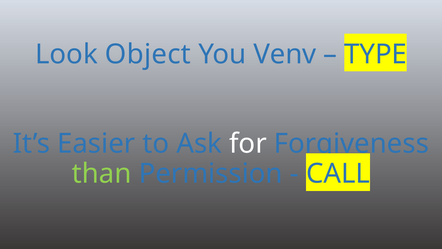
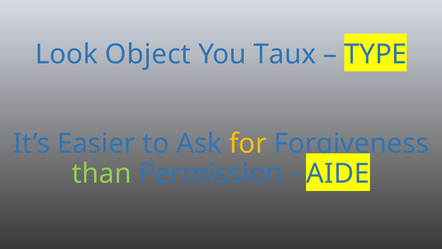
Venv: Venv -> Taux (285, 54)
for colour: white -> yellow (248, 144)
CALL: CALL -> AIDE (338, 173)
